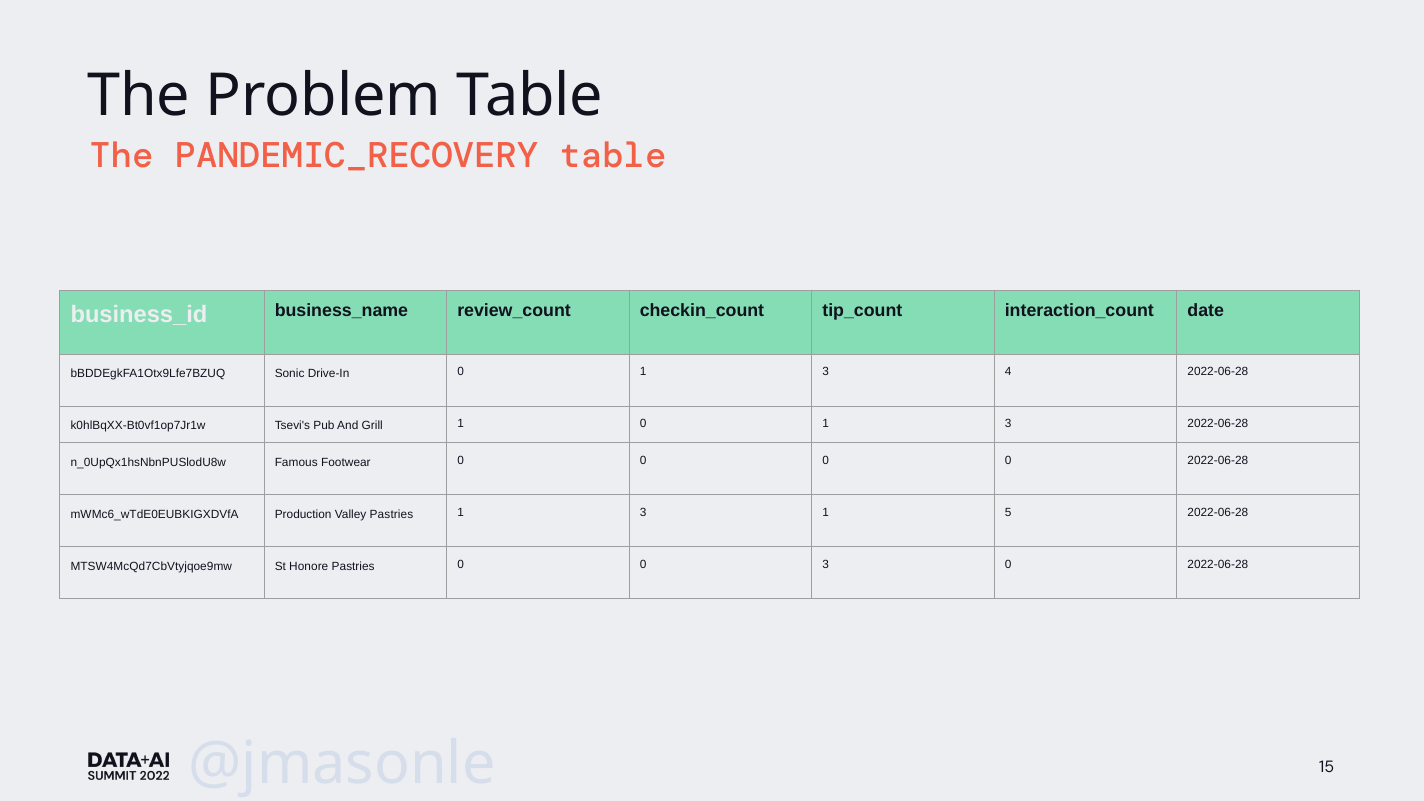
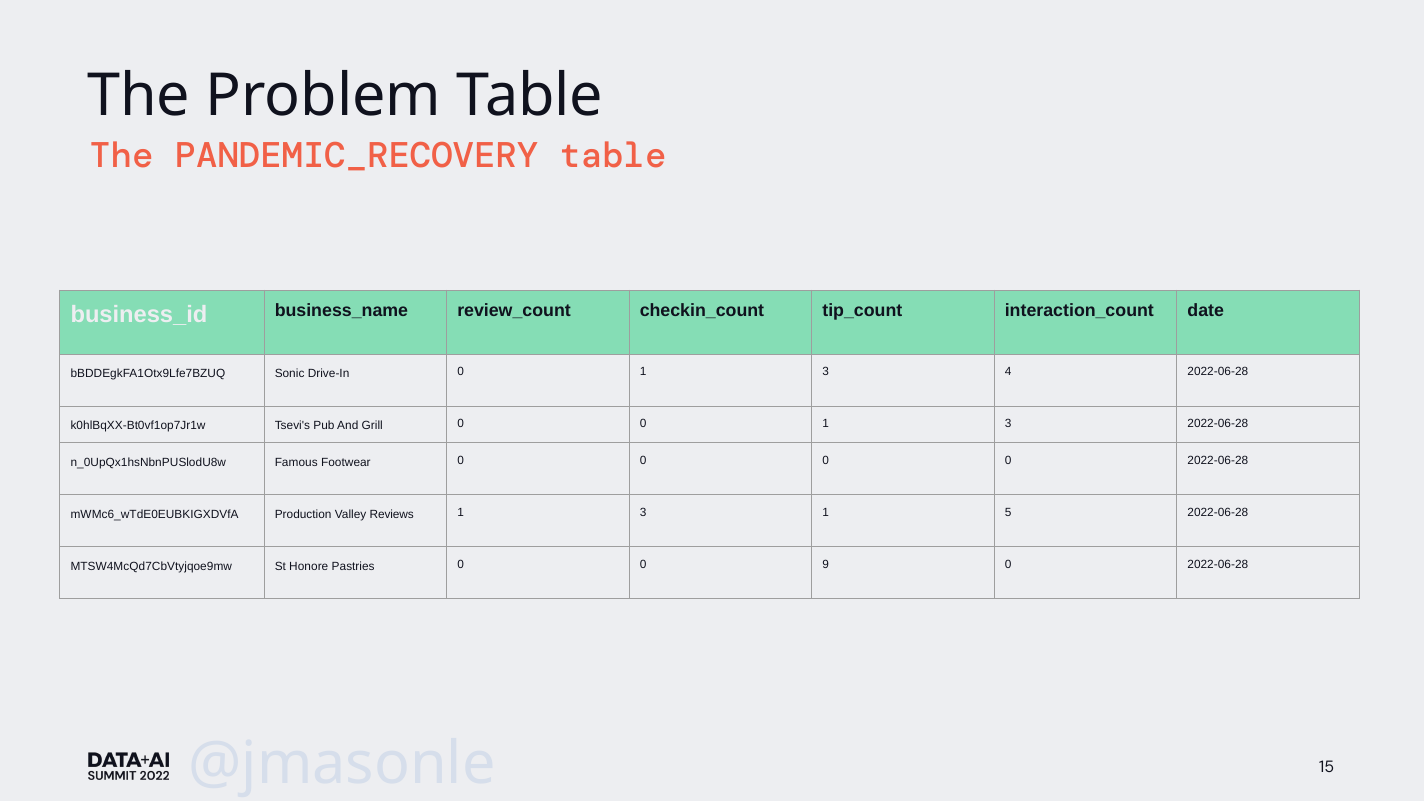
Grill 1: 1 -> 0 (461, 424)
Valley Pastries: Pastries -> Reviews (392, 514)
0 3: 3 -> 9 (826, 564)
